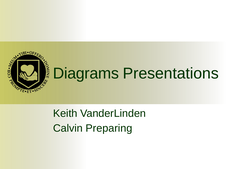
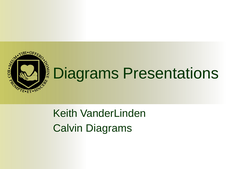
Calvin Preparing: Preparing -> Diagrams (109, 129)
